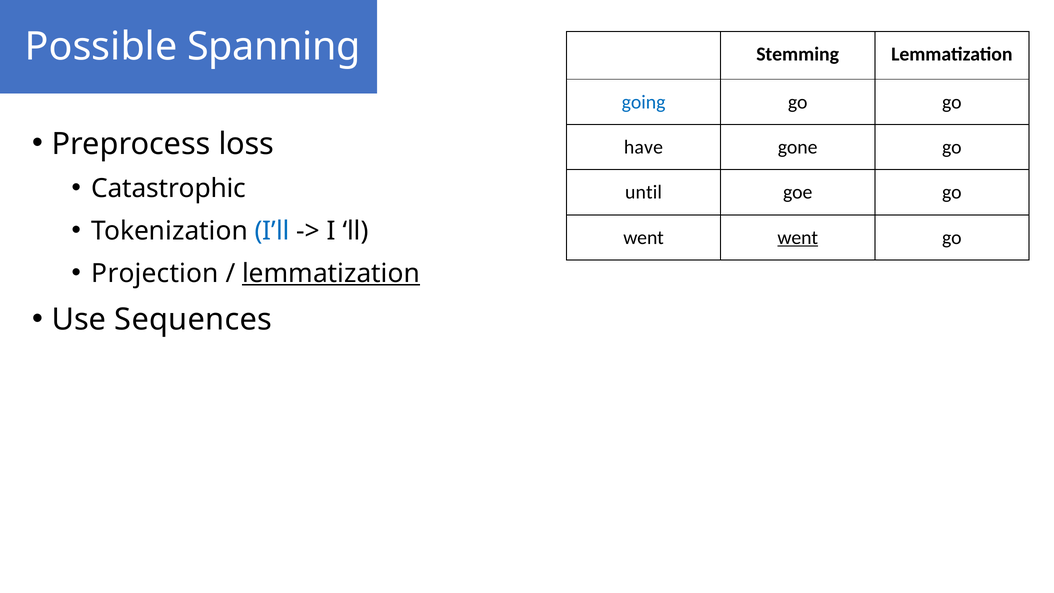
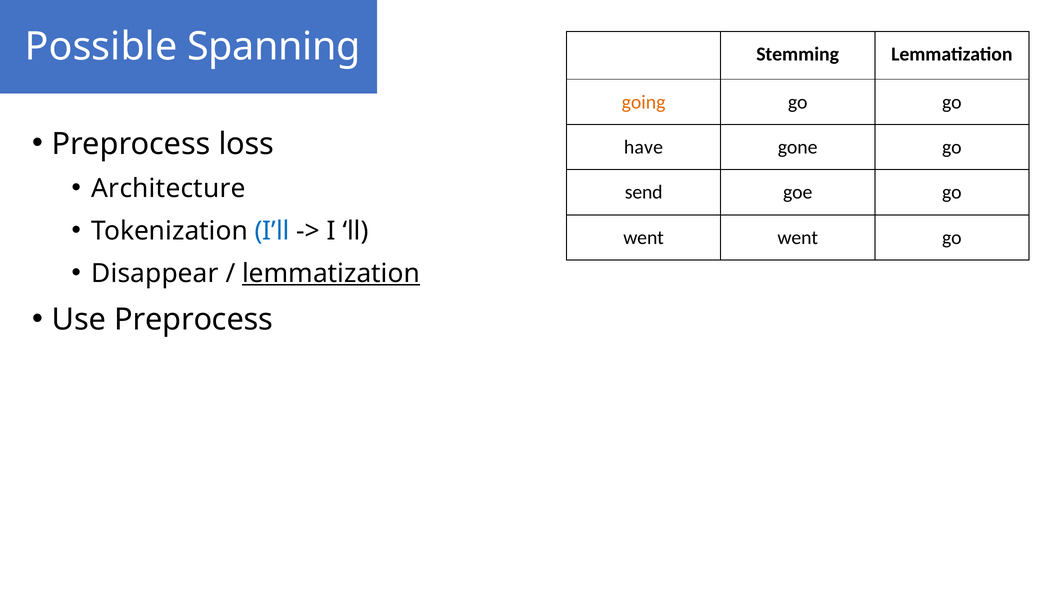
going colour: blue -> orange (644, 102)
Catastrophic: Catastrophic -> Architecture (169, 189)
until: until -> send (644, 192)
went underline: present -> none (798, 238)
Projection: Projection -> Disappear (155, 273)
Use Sequences: Sequences -> Preprocess (194, 319)
